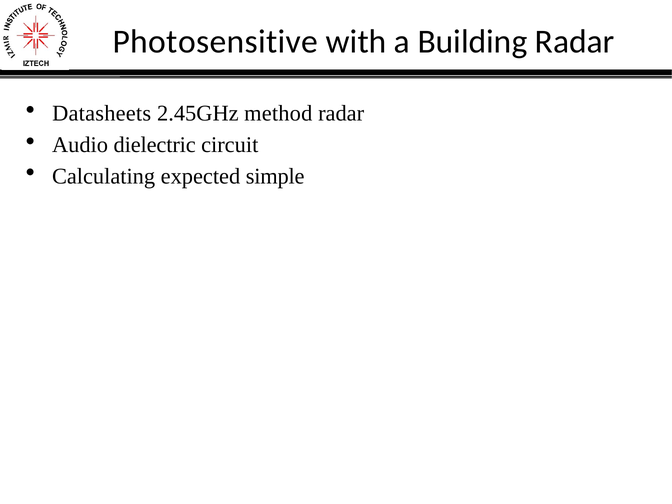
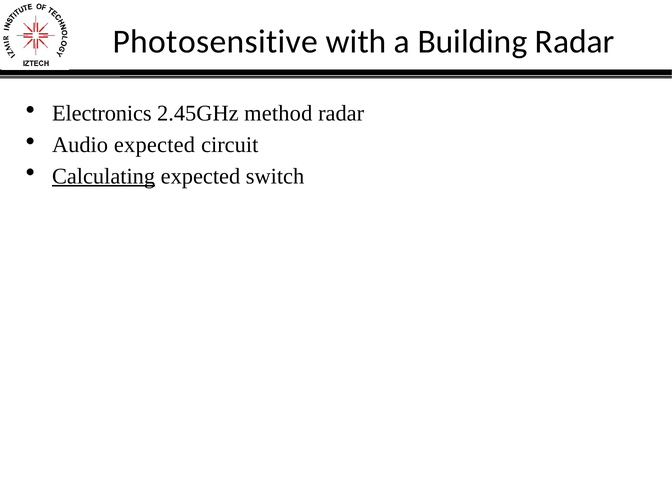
Datasheets: Datasheets -> Electronics (102, 113)
Audio dielectric: dielectric -> expected (155, 145)
Calculating underline: none -> present (104, 176)
simple: simple -> switch (275, 176)
